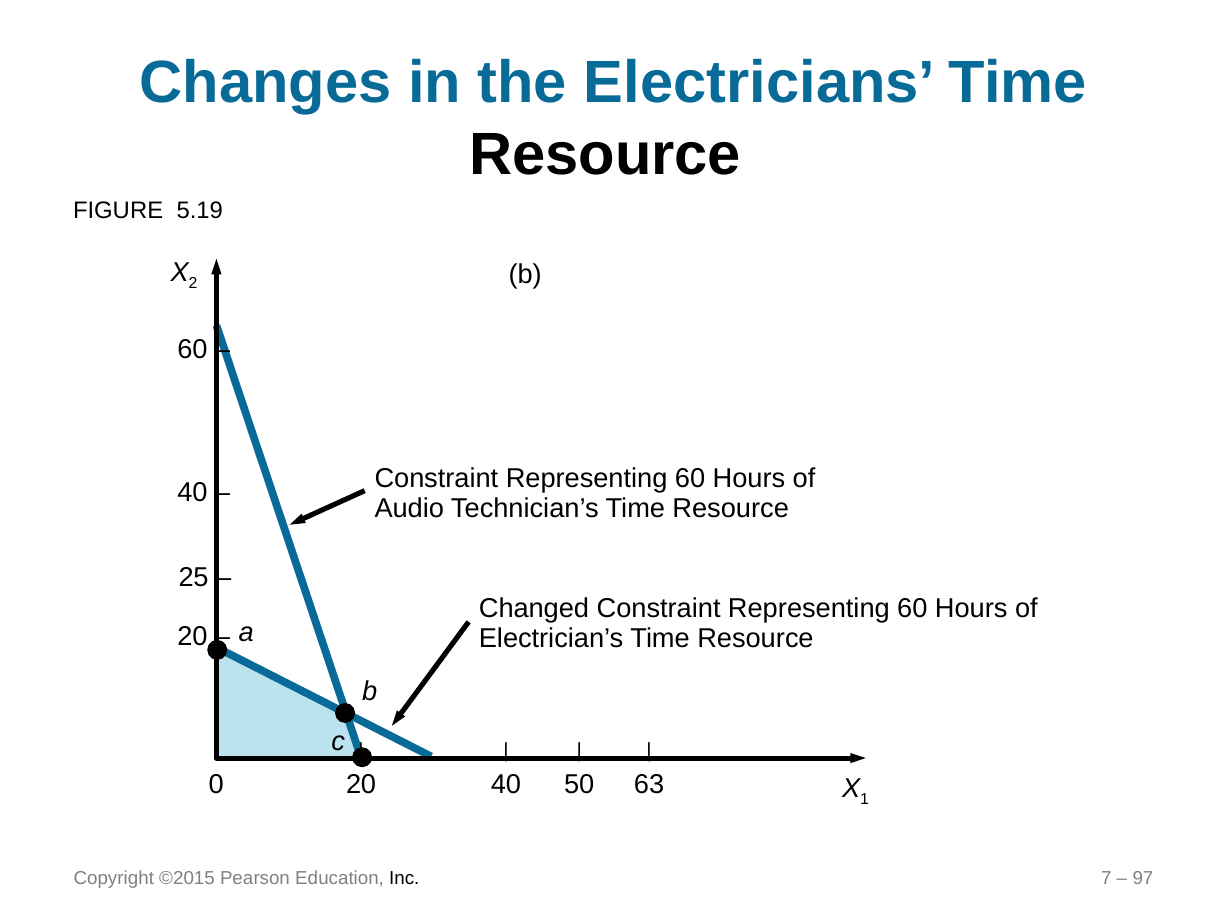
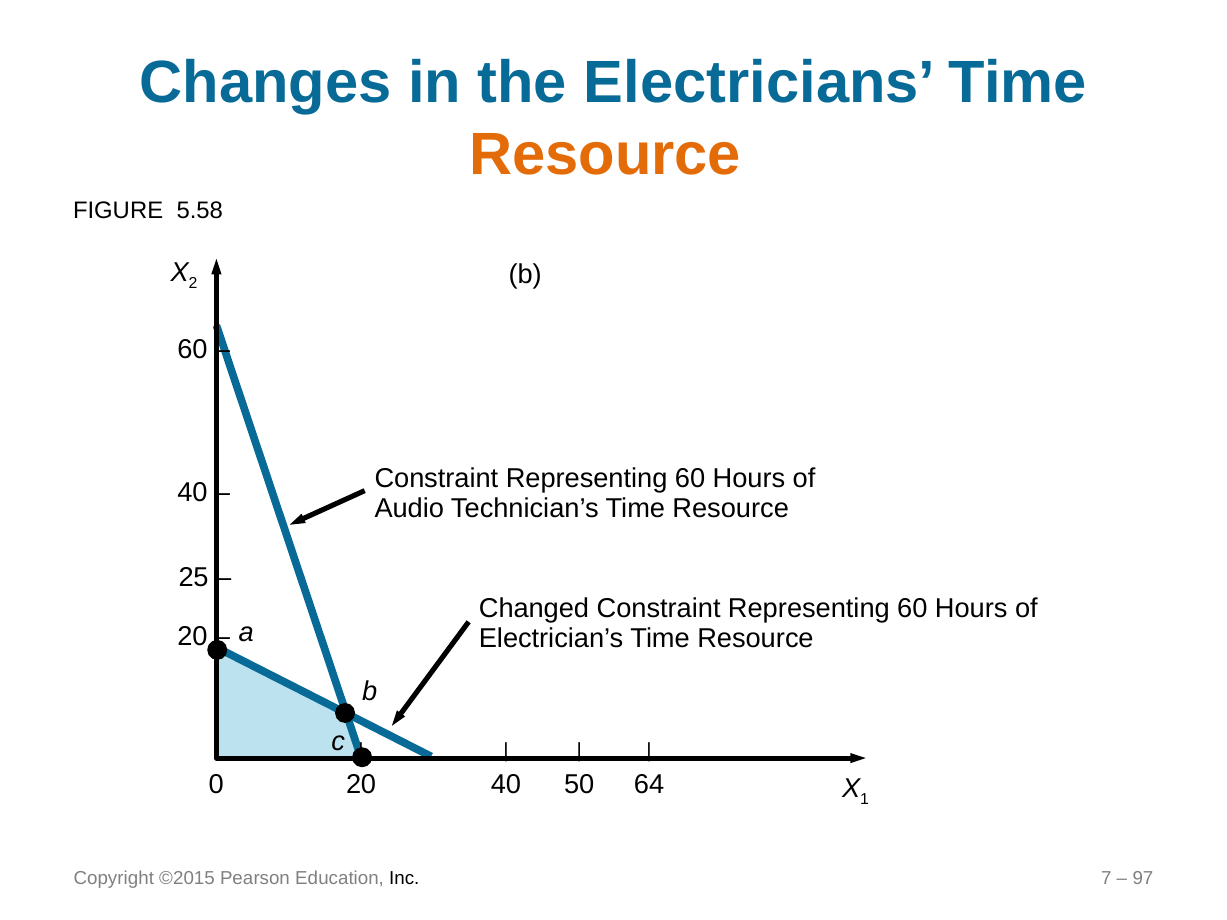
Resource colour: black -> orange (605, 155)
5.19: 5.19 -> 5.58 (200, 210)
63: 63 -> 64 (649, 785)
